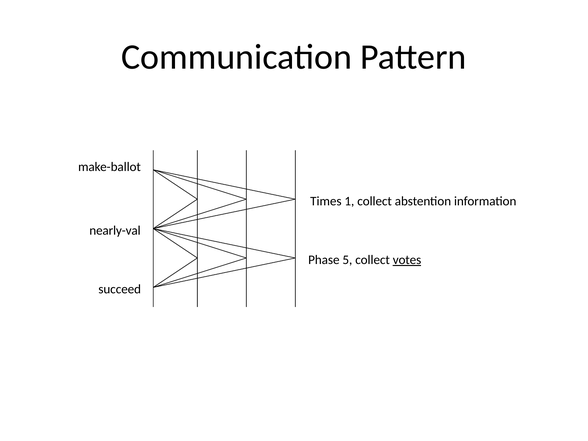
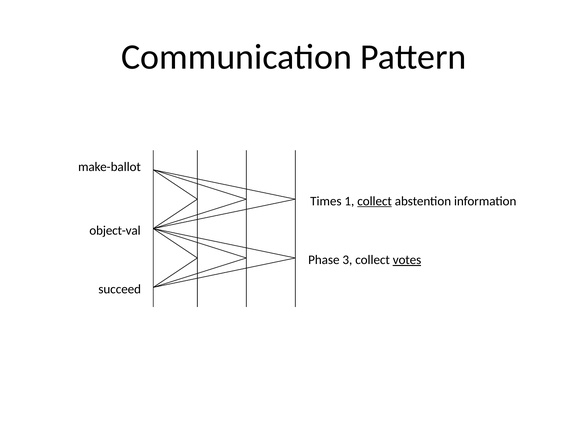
collect underline: none -> present (375, 201)
nearly-val: nearly-val -> object-val (115, 230)
5: 5 -> 3 (347, 260)
